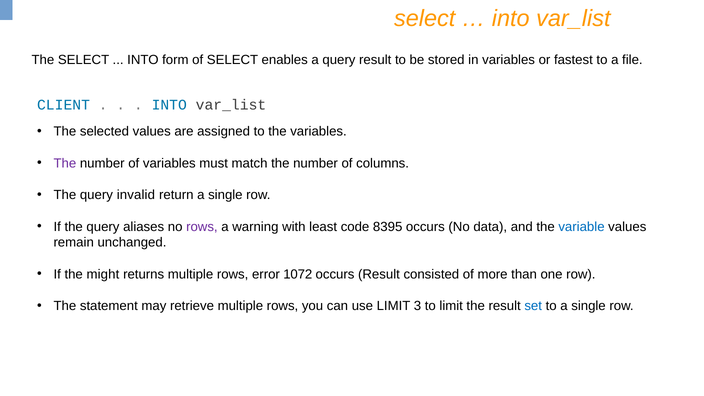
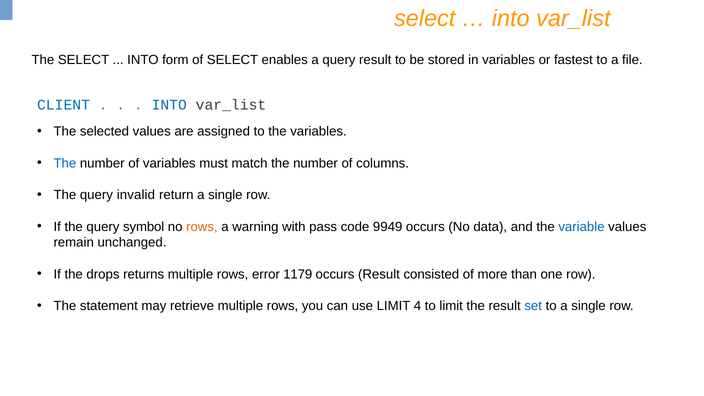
The colour: purple -> blue (65, 163)
aliases: aliases -> symbol (144, 227)
rows colour: purple -> orange (202, 227)
least: least -> pass (323, 227)
8395: 8395 -> 9949 (388, 227)
might: might -> drops (103, 274)
1072: 1072 -> 1179 (298, 274)
3: 3 -> 4 (417, 306)
